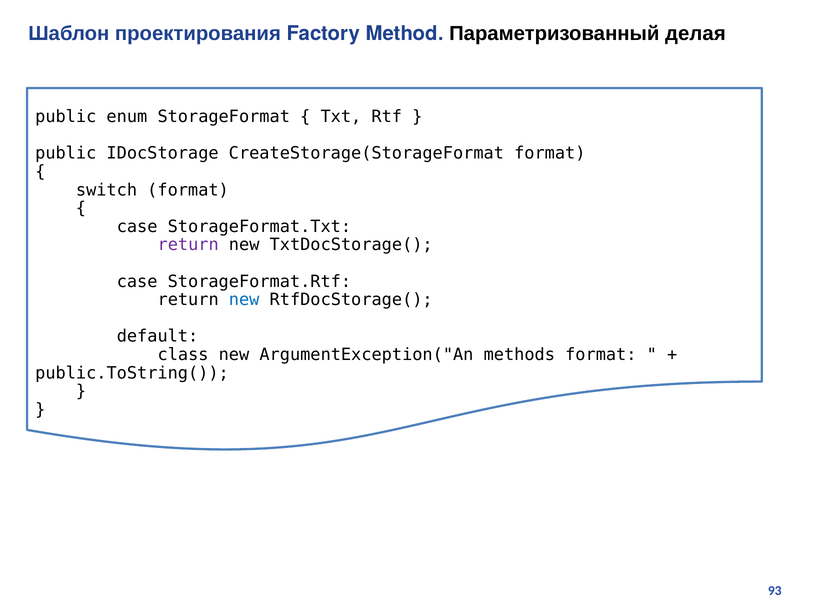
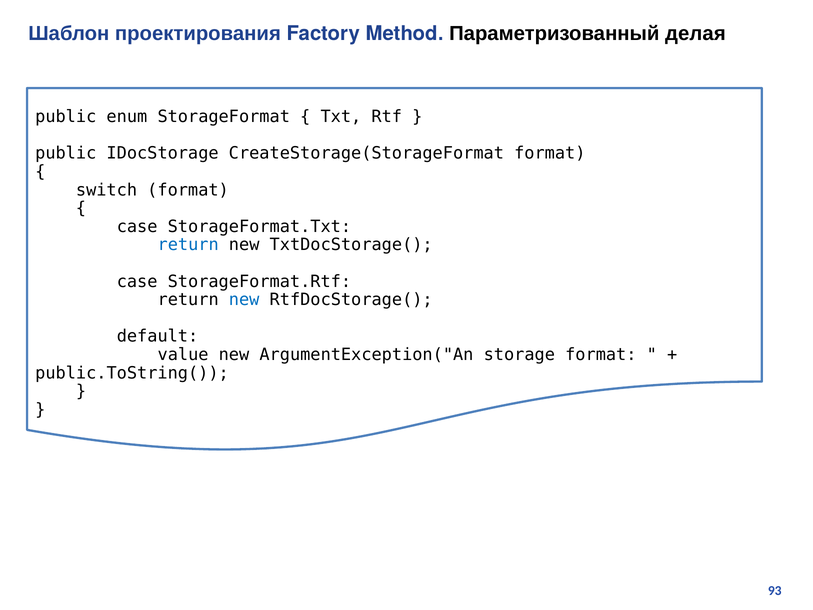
return colour: purple -> blue (188, 245)
class: class -> value (183, 355)
methods: methods -> storage (519, 355)
